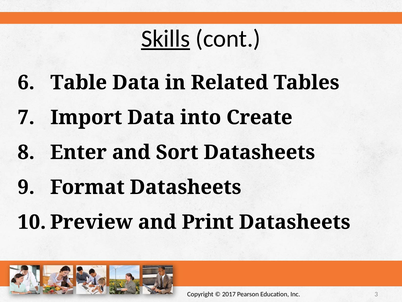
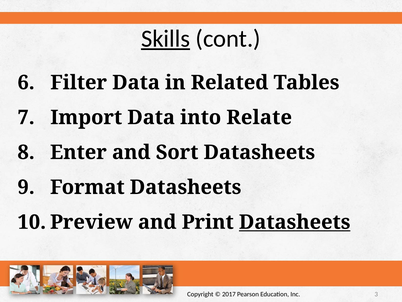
Table: Table -> Filter (79, 82)
Create: Create -> Relate (259, 117)
Datasheets underline: none -> present (295, 222)
